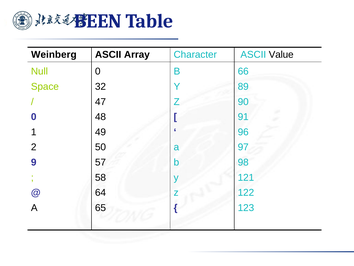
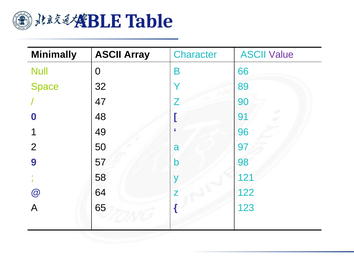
BEEN: BEEN -> ABLE (98, 21)
Weinberg: Weinberg -> Minimally (54, 55)
Value colour: black -> purple (281, 55)
